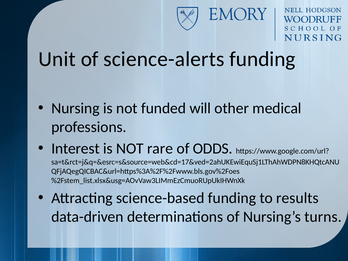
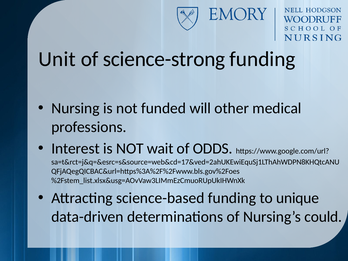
science-alerts: science-alerts -> science-strong (164, 59)
rare: rare -> wait (160, 149)
results: results -> unique (298, 198)
turns: turns -> could (323, 217)
